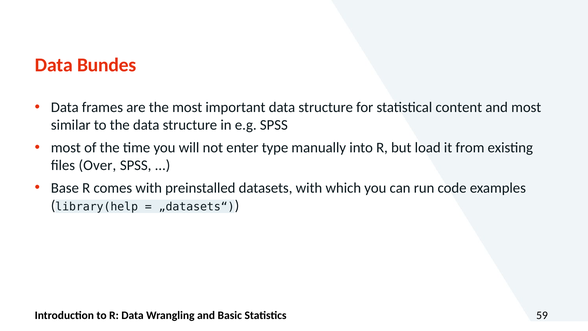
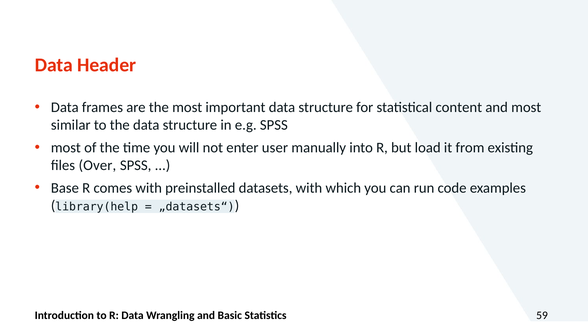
Bundes: Bundes -> Header (107, 65)
type: type -> user (275, 148)
